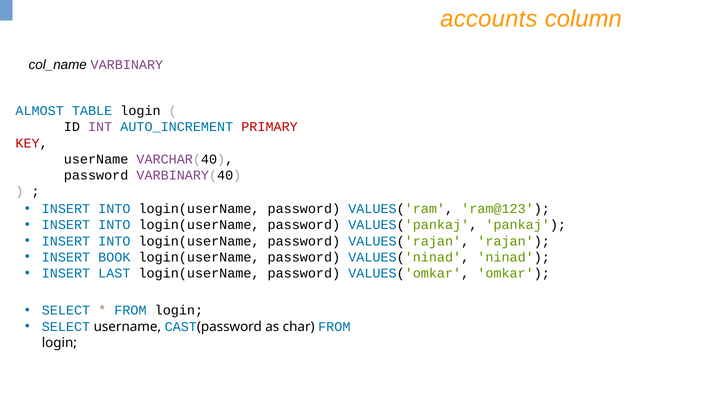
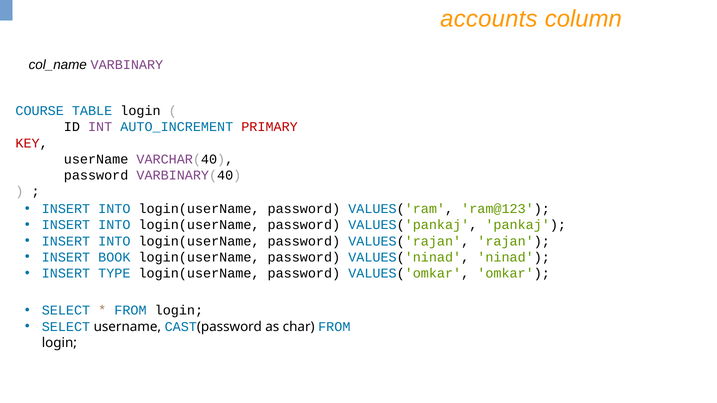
ALMOST: ALMOST -> COURSE (40, 111)
LAST: LAST -> TYPE (114, 274)
